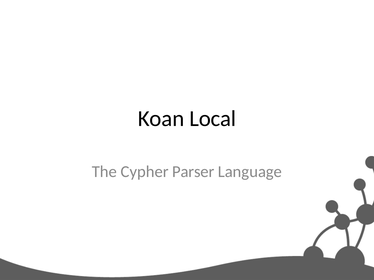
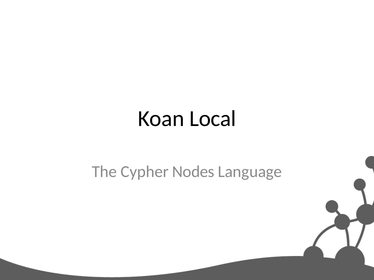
Parser: Parser -> Nodes (193, 172)
